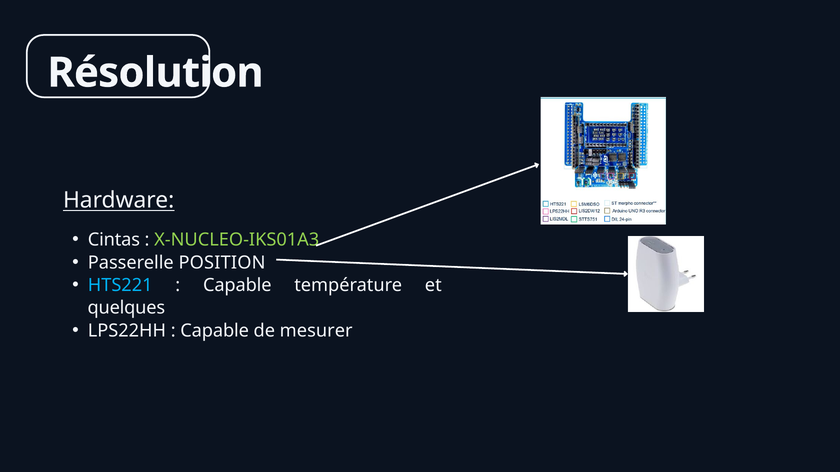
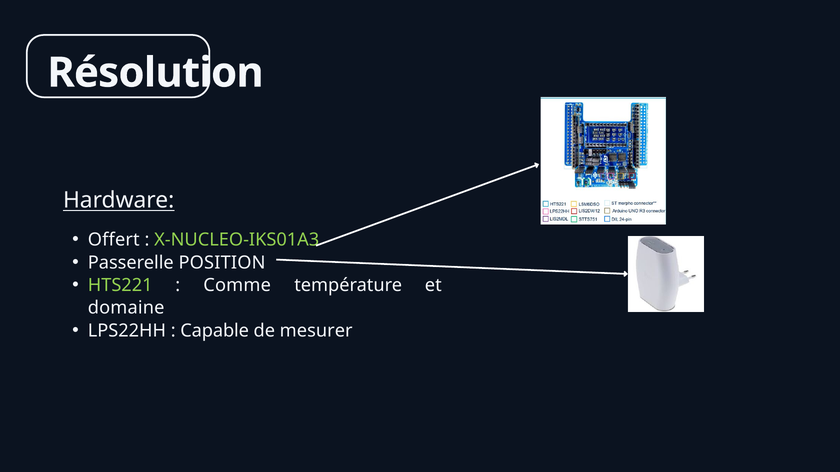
Cintas: Cintas -> Offert (114, 240)
HTS221 colour: light blue -> light green (120, 286)
Capable: Capable -> Comme (237, 286)
quelques: quelques -> domaine (126, 308)
